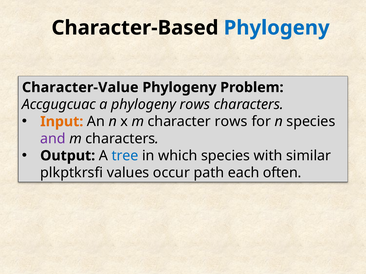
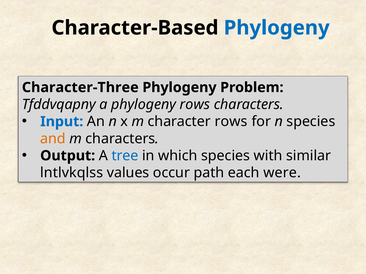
Character-Value: Character-Value -> Character-Three (80, 88)
Accgugcuac: Accgugcuac -> Tfddvqapny (59, 105)
Input colour: orange -> blue (62, 122)
and colour: purple -> orange (53, 139)
plkptkrsfi: plkptkrsfi -> lntlvkqlss (72, 173)
often: often -> were (282, 173)
